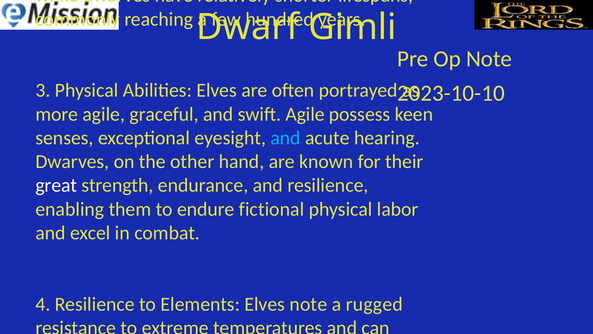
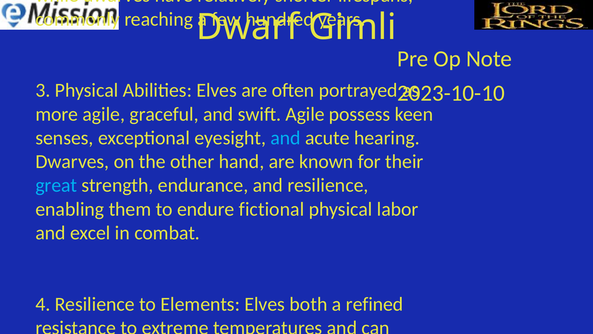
great colour: white -> light blue (56, 185)
Elves note: note -> both (308, 304)
a rugged: rugged -> refined (375, 304)
